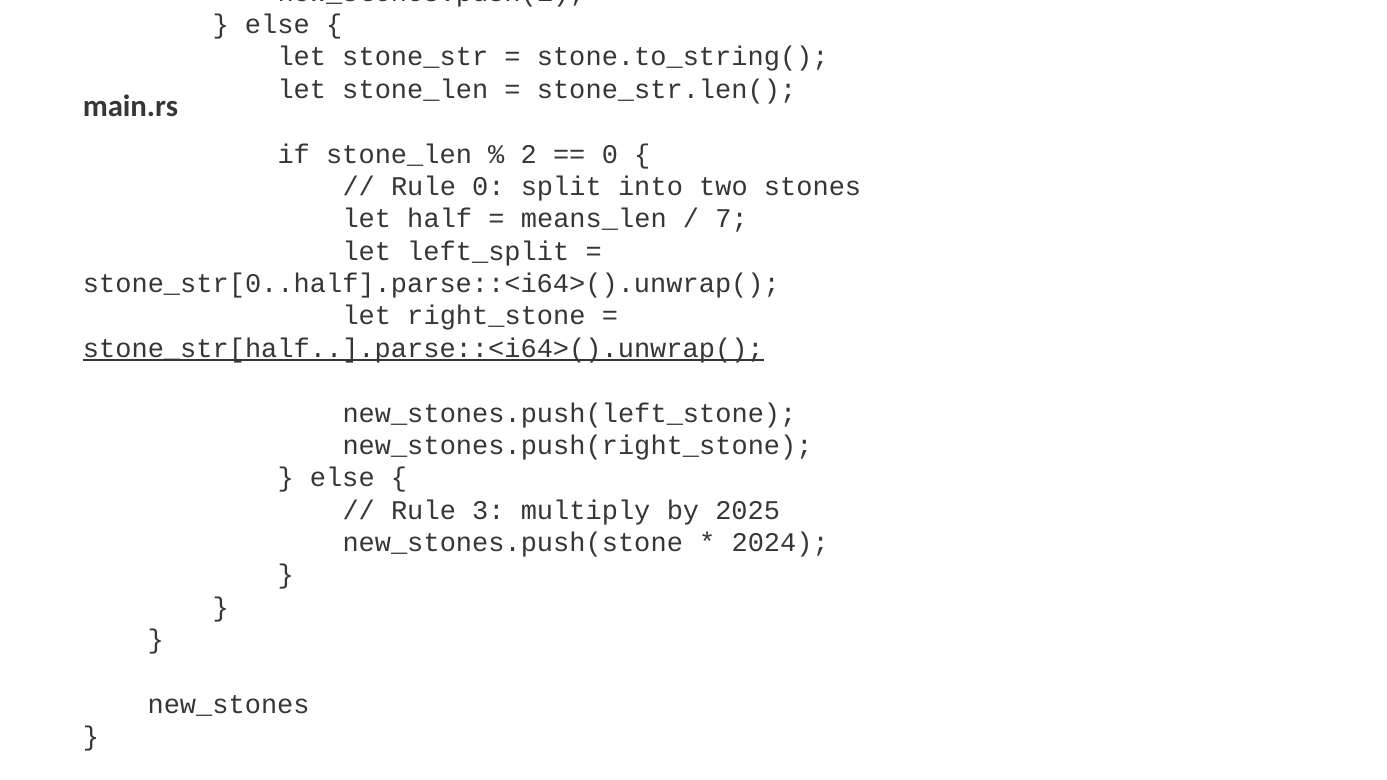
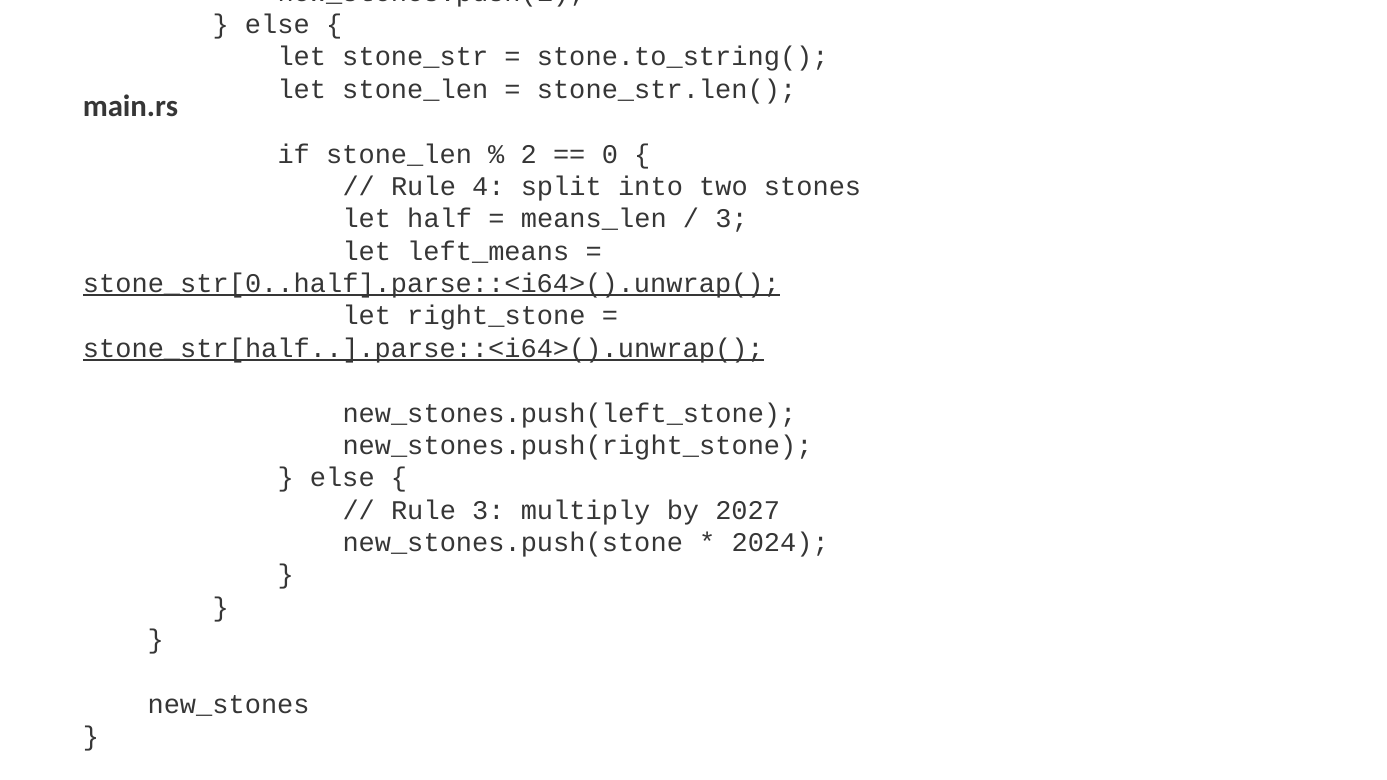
Rule 0: 0 -> 4 (488, 187)
7: 7 -> 3 (731, 219)
left_split: left_split -> left_means (488, 251)
stone_str[0..half].parse::<i64>().unwrap( underline: none -> present (431, 284)
2025: 2025 -> 2027 (748, 510)
